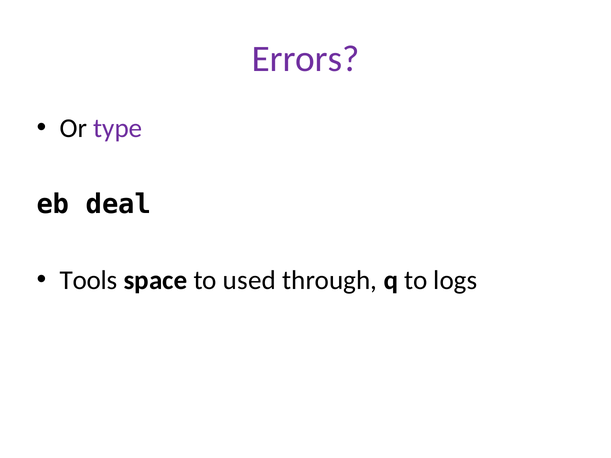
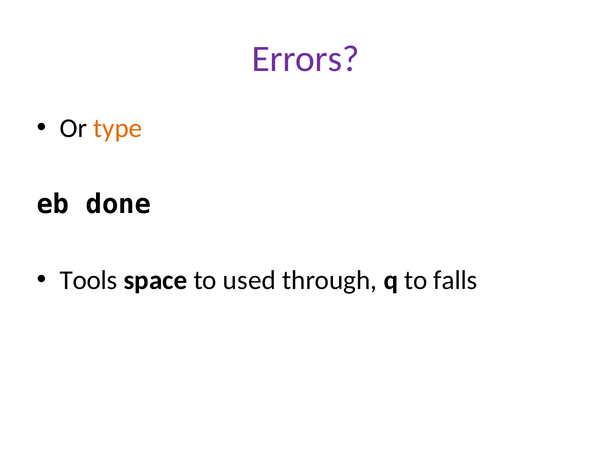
type colour: purple -> orange (118, 128)
deal: deal -> done (118, 204)
logs: logs -> falls (455, 280)
